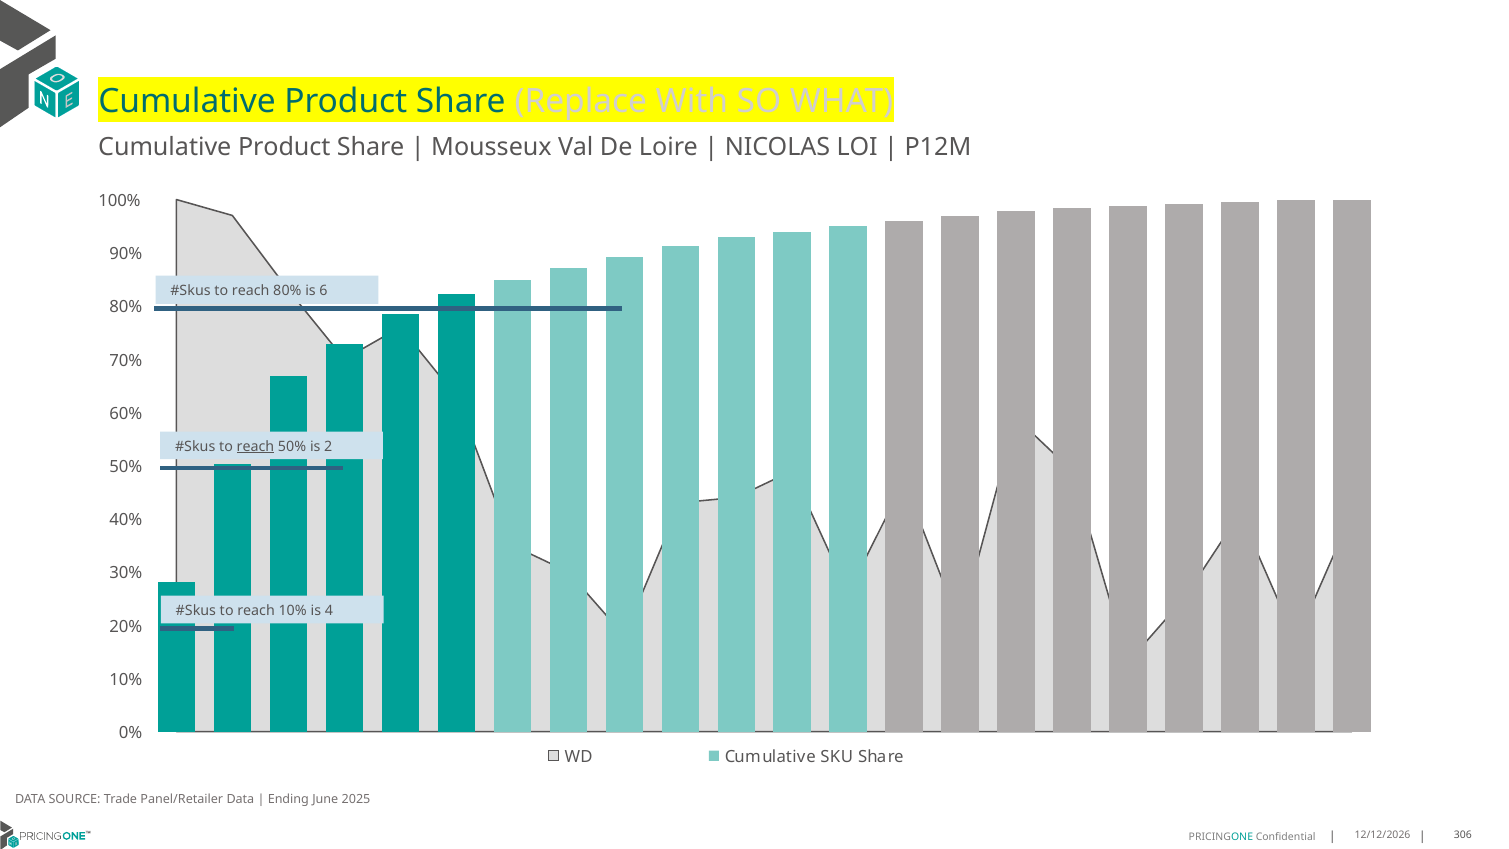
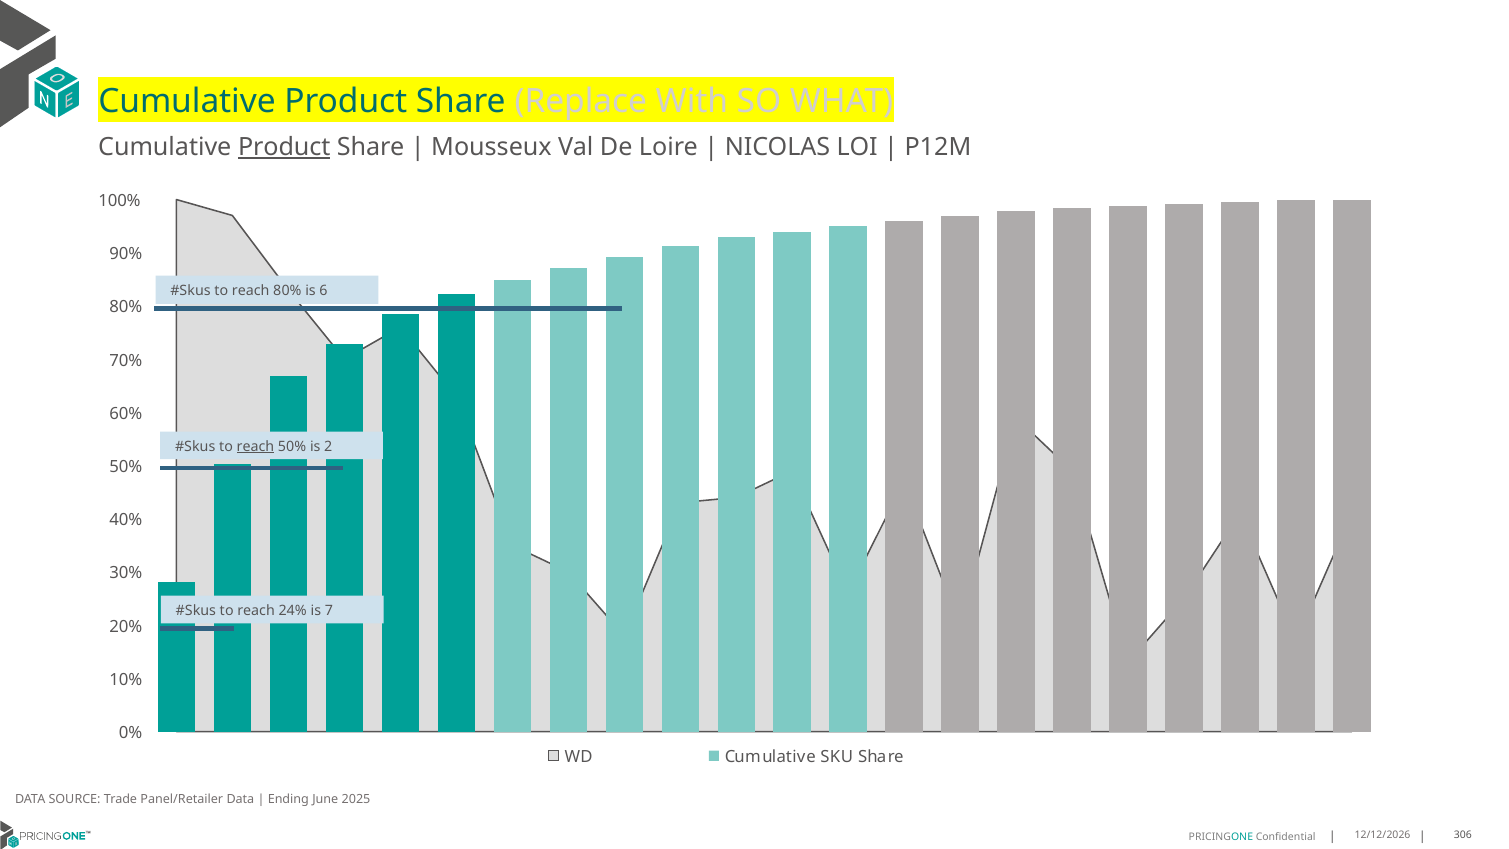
Product underline: none -> present (284, 147)
reach 10%: 10% -> 24% (293, 610)
4: 4 -> 7 (329, 610)
